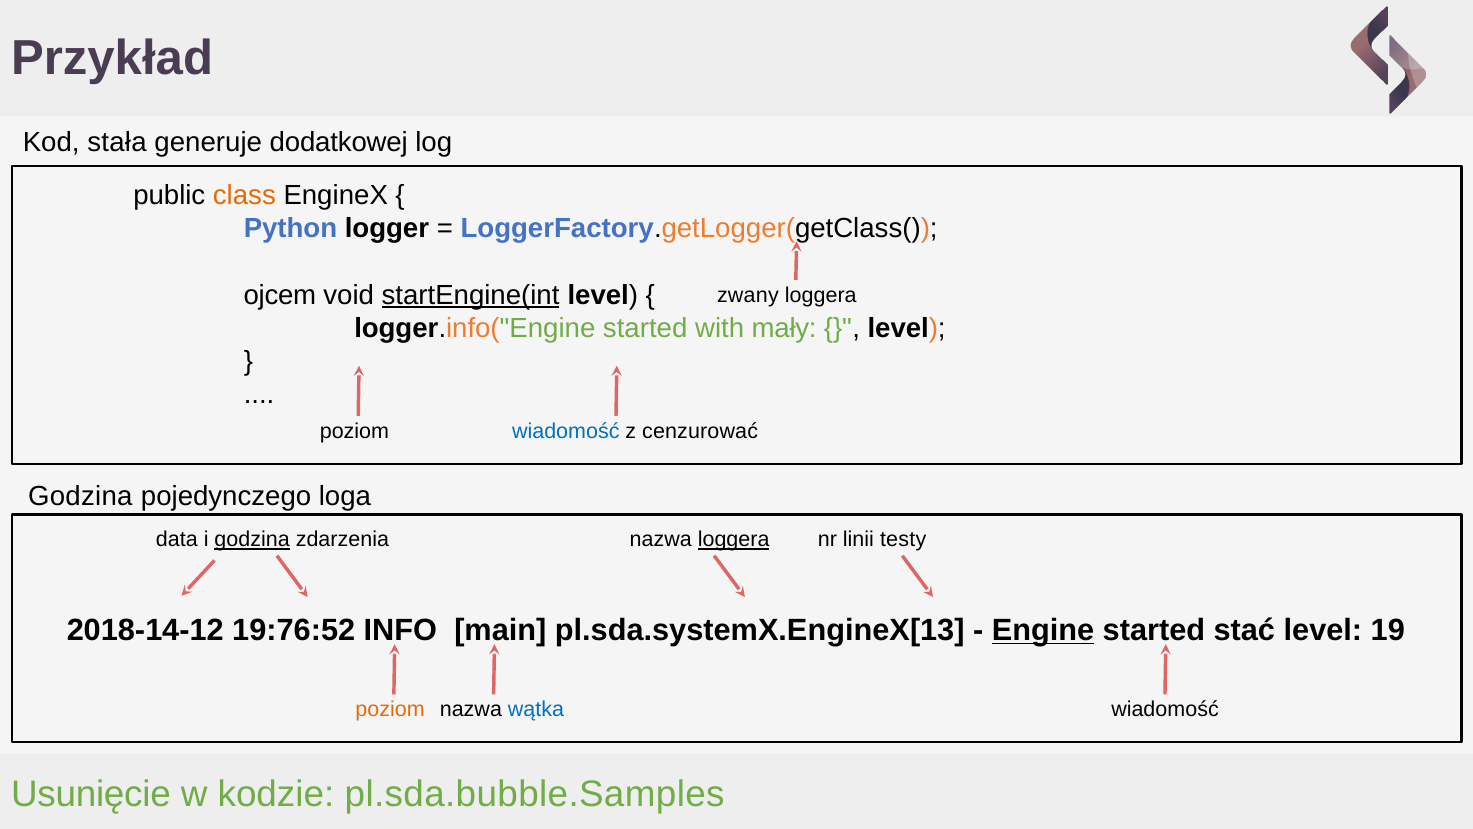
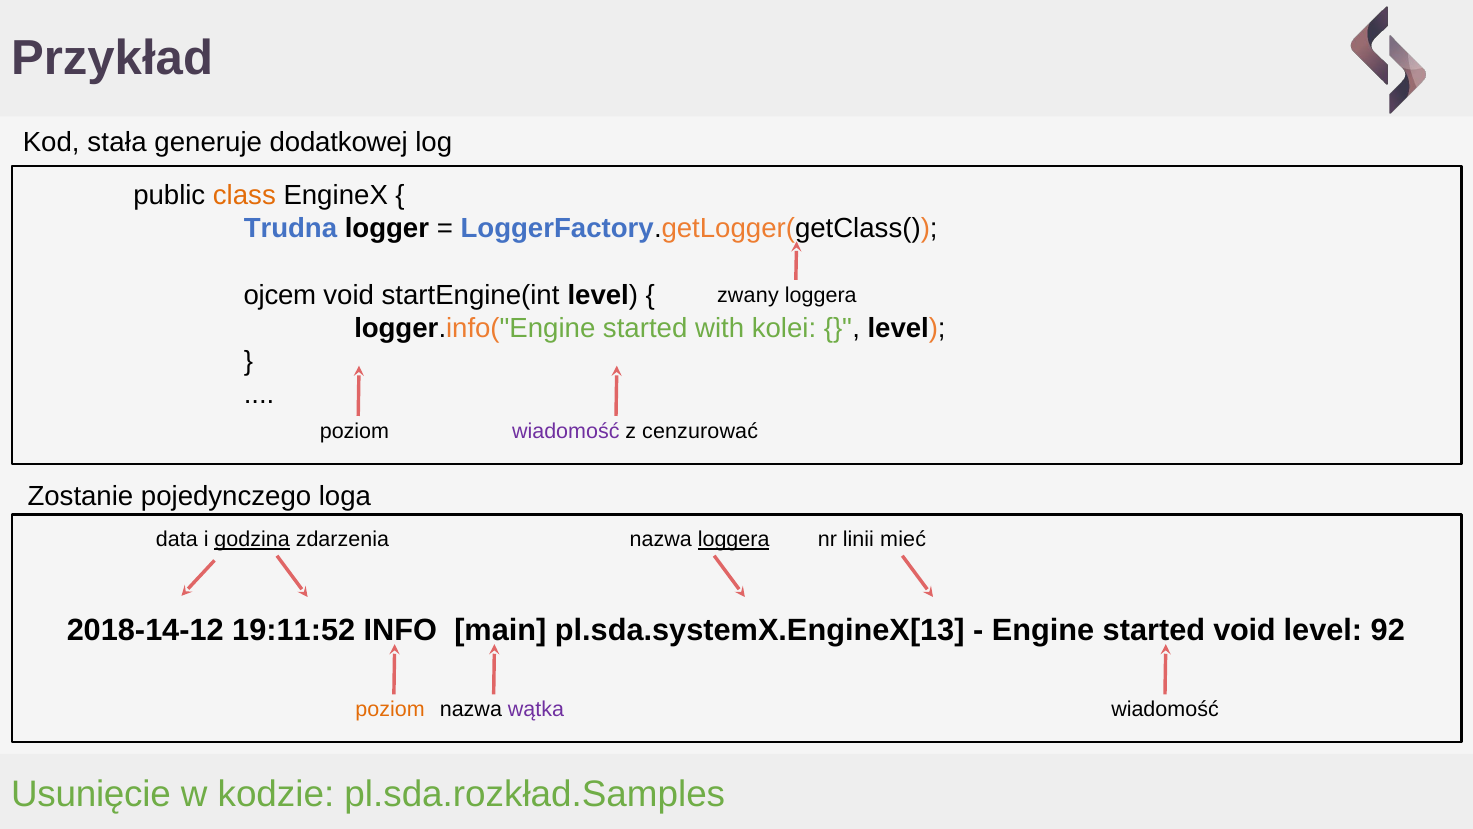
Python: Python -> Trudna (290, 228)
startEngine(int underline: present -> none (471, 295)
mały: mały -> kolei (784, 328)
wiadomość colour: blue -> purple (566, 431)
Godzina: Godzina -> Zostanie (80, 496)
testy: testy -> mieć (903, 540)
19:76:52: 19:76:52 -> 19:11:52 (294, 630)
Engine underline: present -> none (1043, 630)
started stać: stać -> void (1245, 630)
19: 19 -> 92 (1388, 630)
wątka colour: blue -> purple (536, 709)
pl.sda.bubble.Samples: pl.sda.bubble.Samples -> pl.sda.rozkład.Samples (535, 794)
